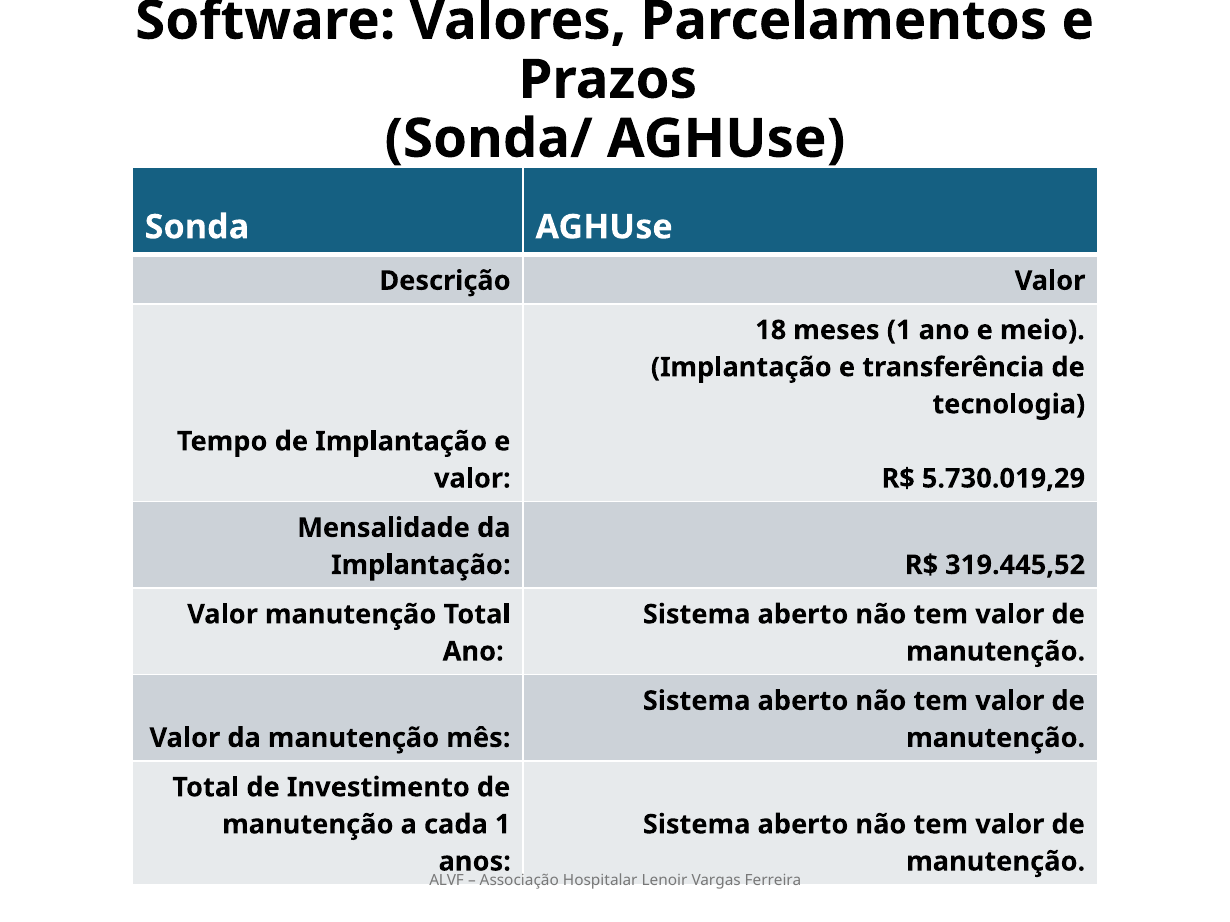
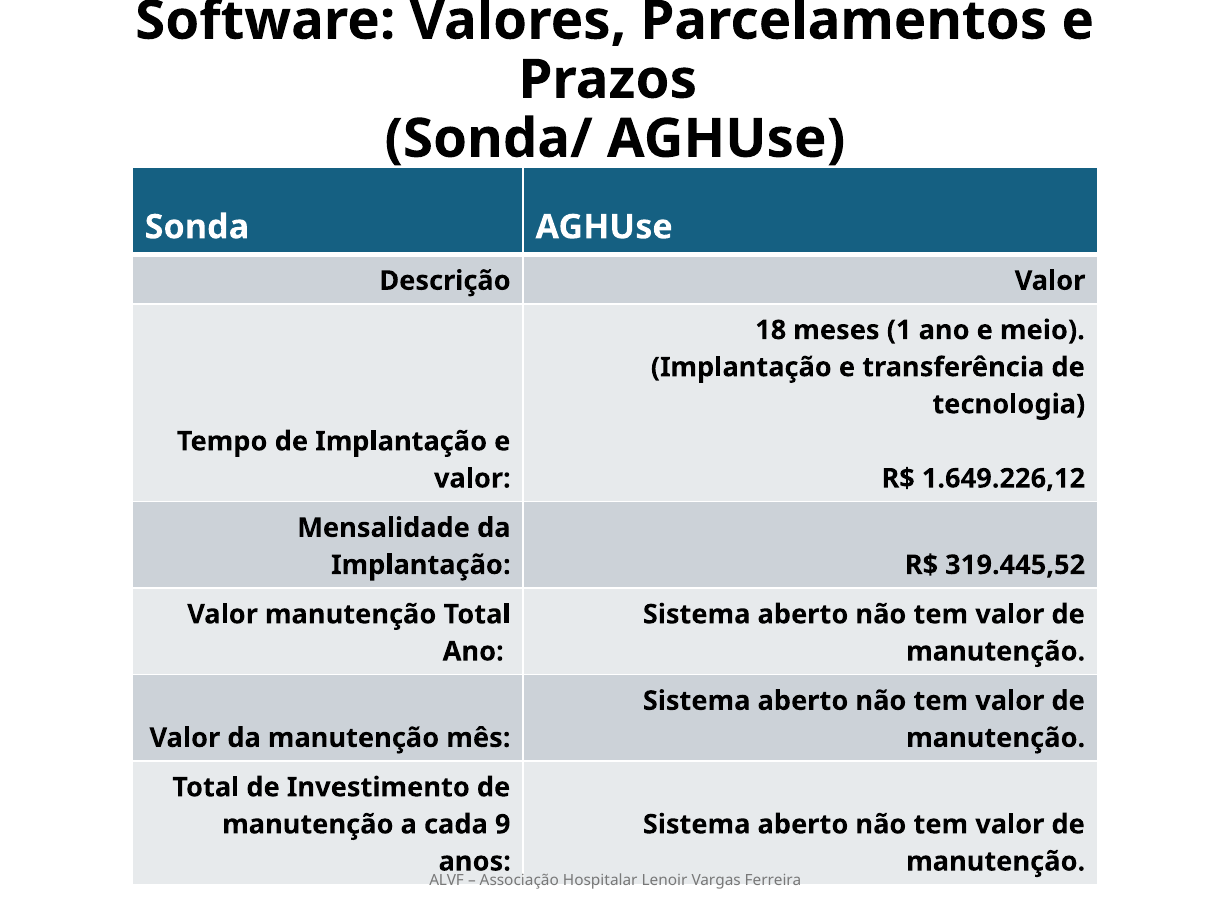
5.730.019,29: 5.730.019,29 -> 1.649.226,12 (1003, 479)
cada 1: 1 -> 9 (503, 825)
